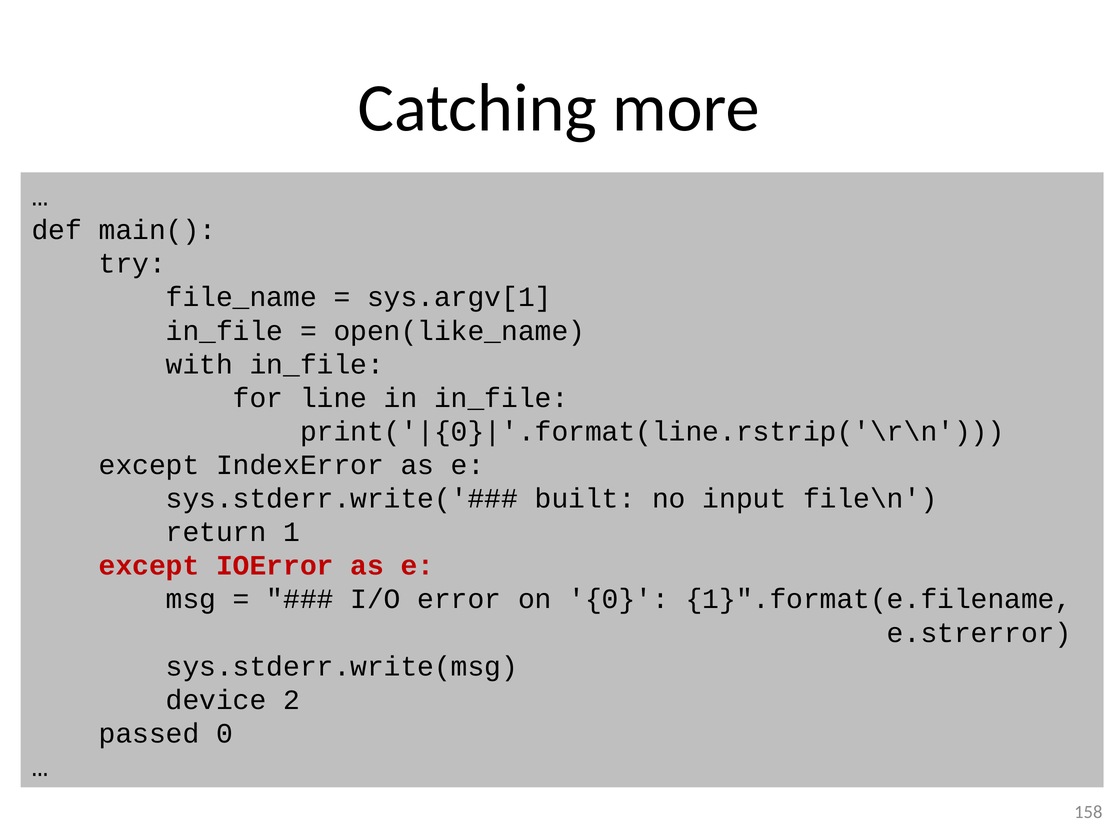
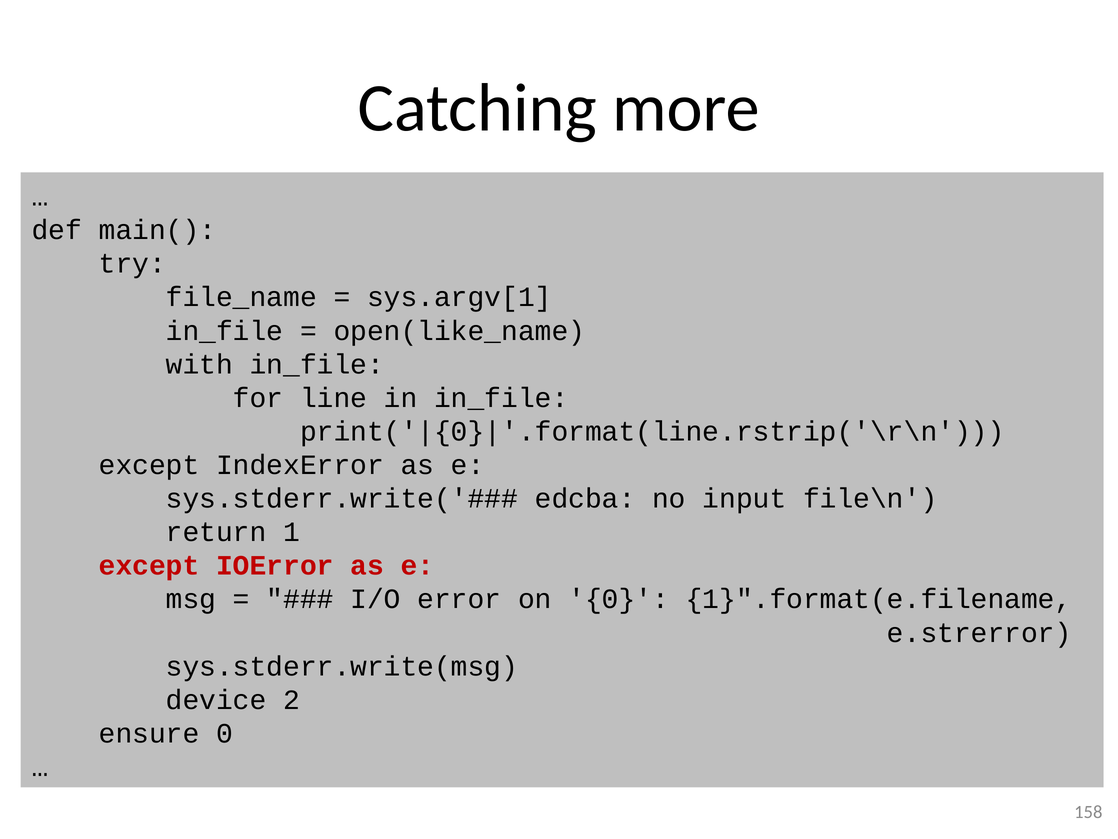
built: built -> edcba (585, 498)
passed: passed -> ensure (149, 733)
